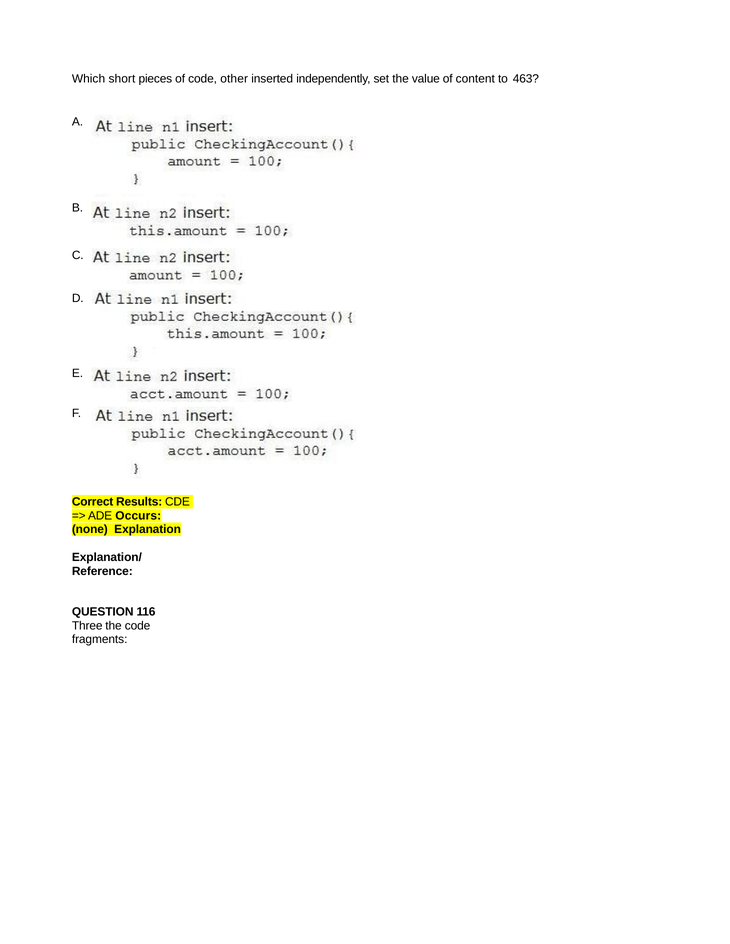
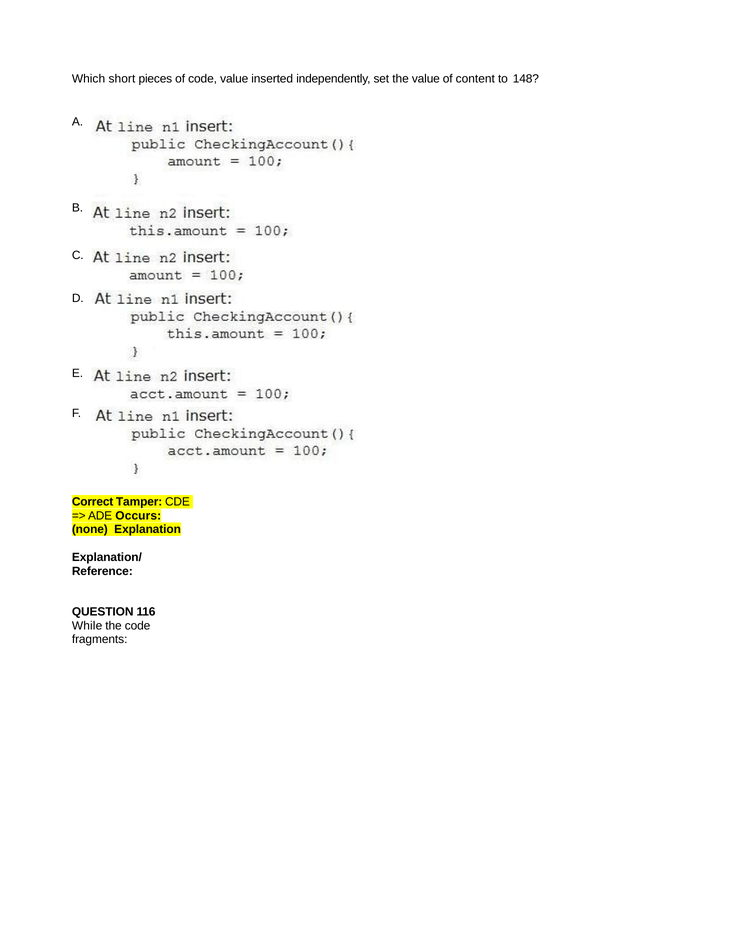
code other: other -> value (234, 79)
463: 463 -> 148 (526, 79)
Results: Results -> Tamper (139, 502)
Three: Three -> While (87, 626)
